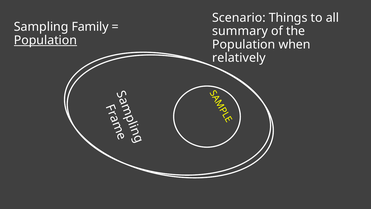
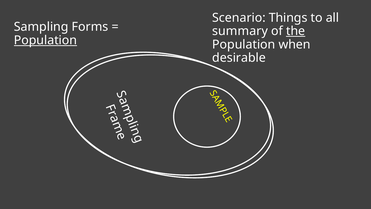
Family: Family -> Forms (90, 27)
the underline: none -> present (296, 31)
relatively: relatively -> desirable (239, 58)
